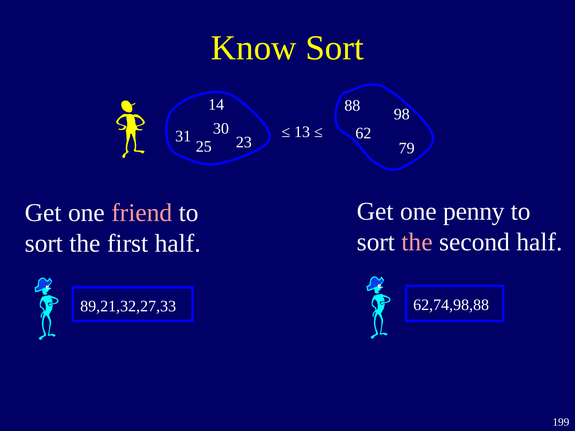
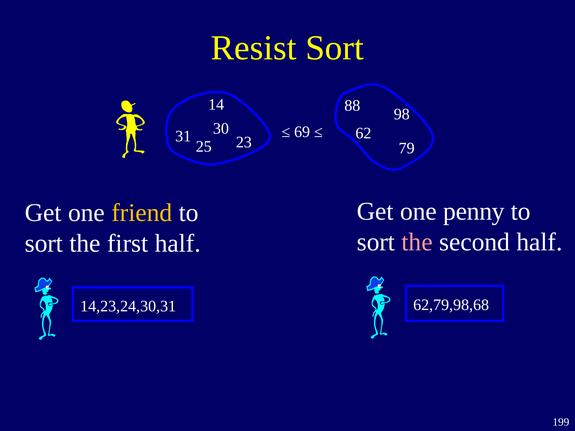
Know: Know -> Resist (254, 48)
13: 13 -> 69 (302, 132)
friend colour: pink -> yellow (142, 213)
62,74,98,88: 62,74,98,88 -> 62,79,98,68 (451, 305)
89,21,32,27,33: 89,21,32,27,33 -> 14,23,24,30,31 (128, 306)
